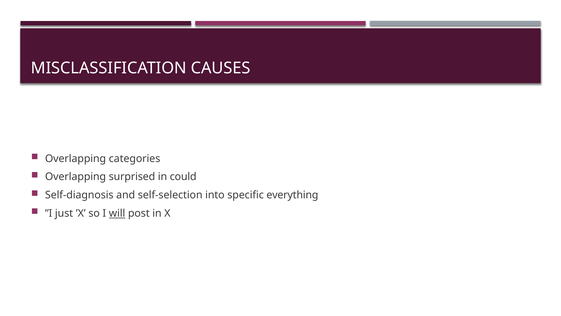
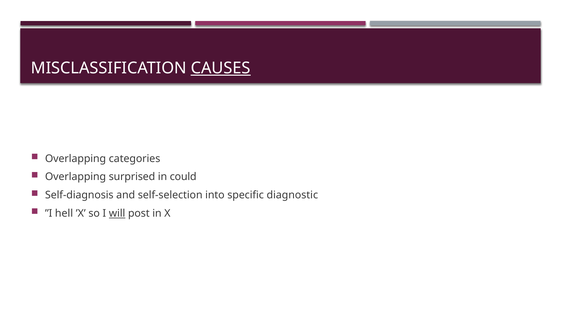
CAUSES underline: none -> present (221, 68)
everything: everything -> diagnostic (292, 195)
just: just -> hell (64, 213)
